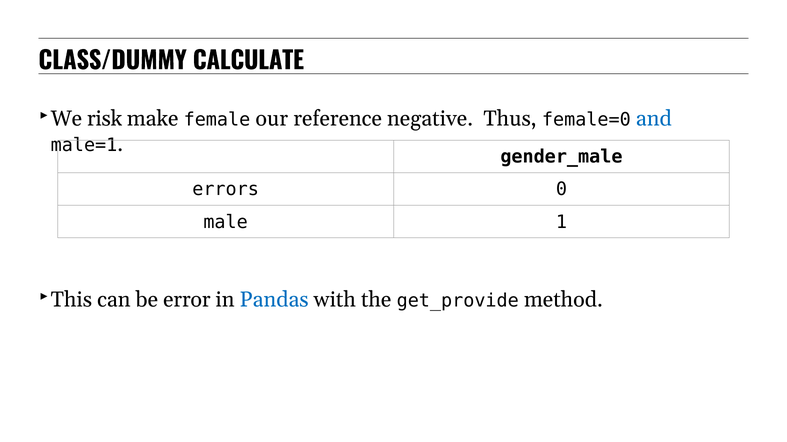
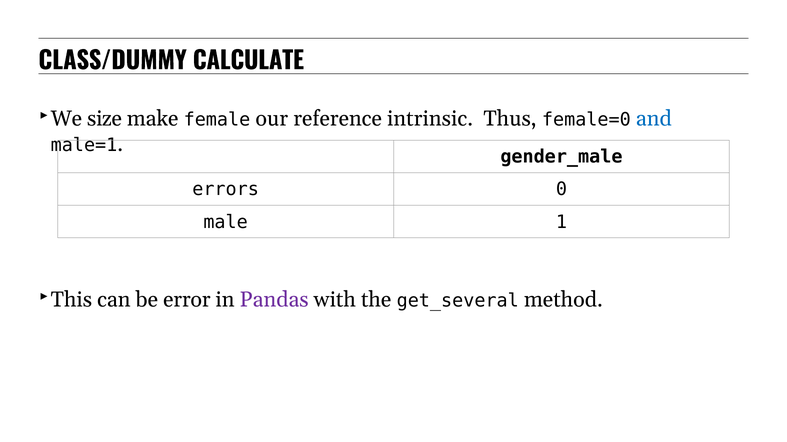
risk: risk -> size (105, 118)
negative: negative -> intrinsic (430, 118)
Pandas colour: blue -> purple (274, 299)
get_provide: get_provide -> get_several (458, 300)
